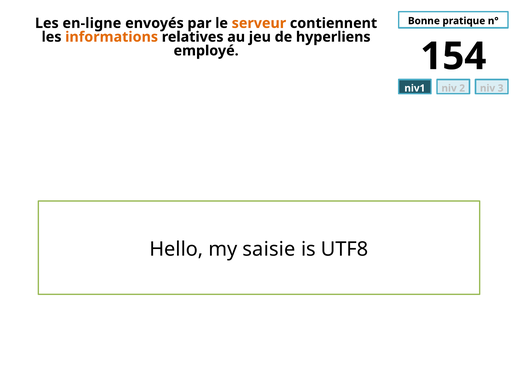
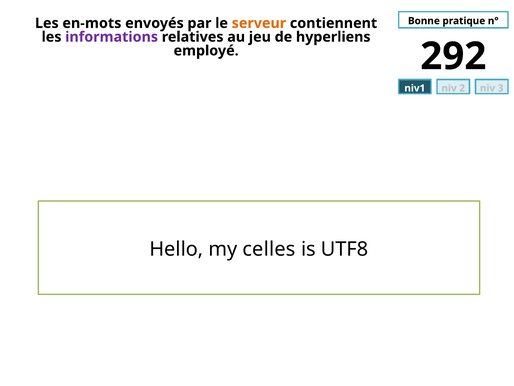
en-ligne: en-ligne -> en-mots (92, 23)
informations colour: orange -> purple (112, 37)
154: 154 -> 292 (453, 56)
saisie: saisie -> celles (269, 249)
